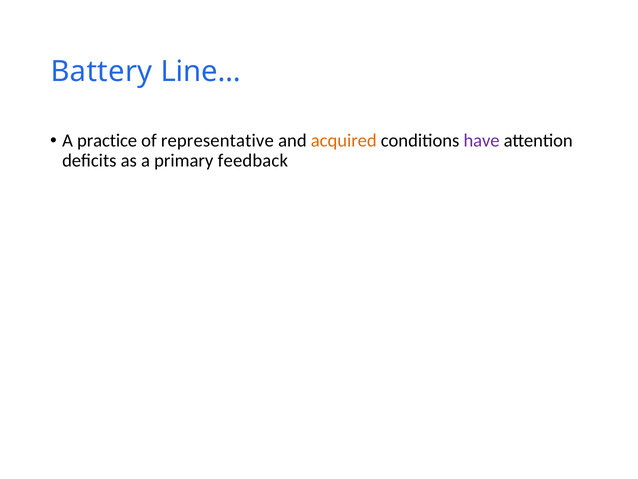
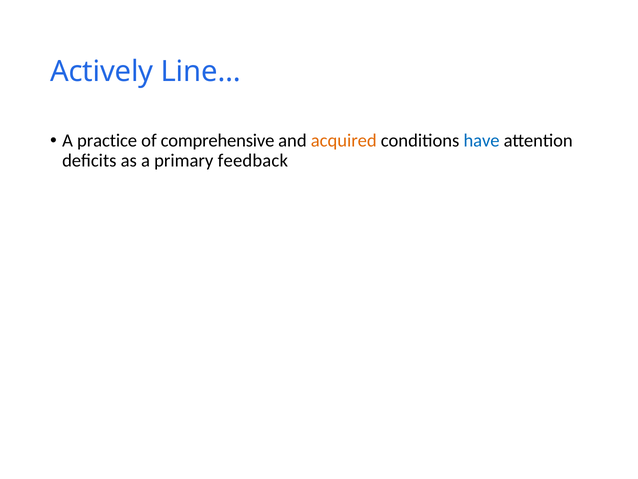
Battery: Battery -> Actively (102, 72)
representative: representative -> comprehensive (218, 140)
have colour: purple -> blue (482, 140)
